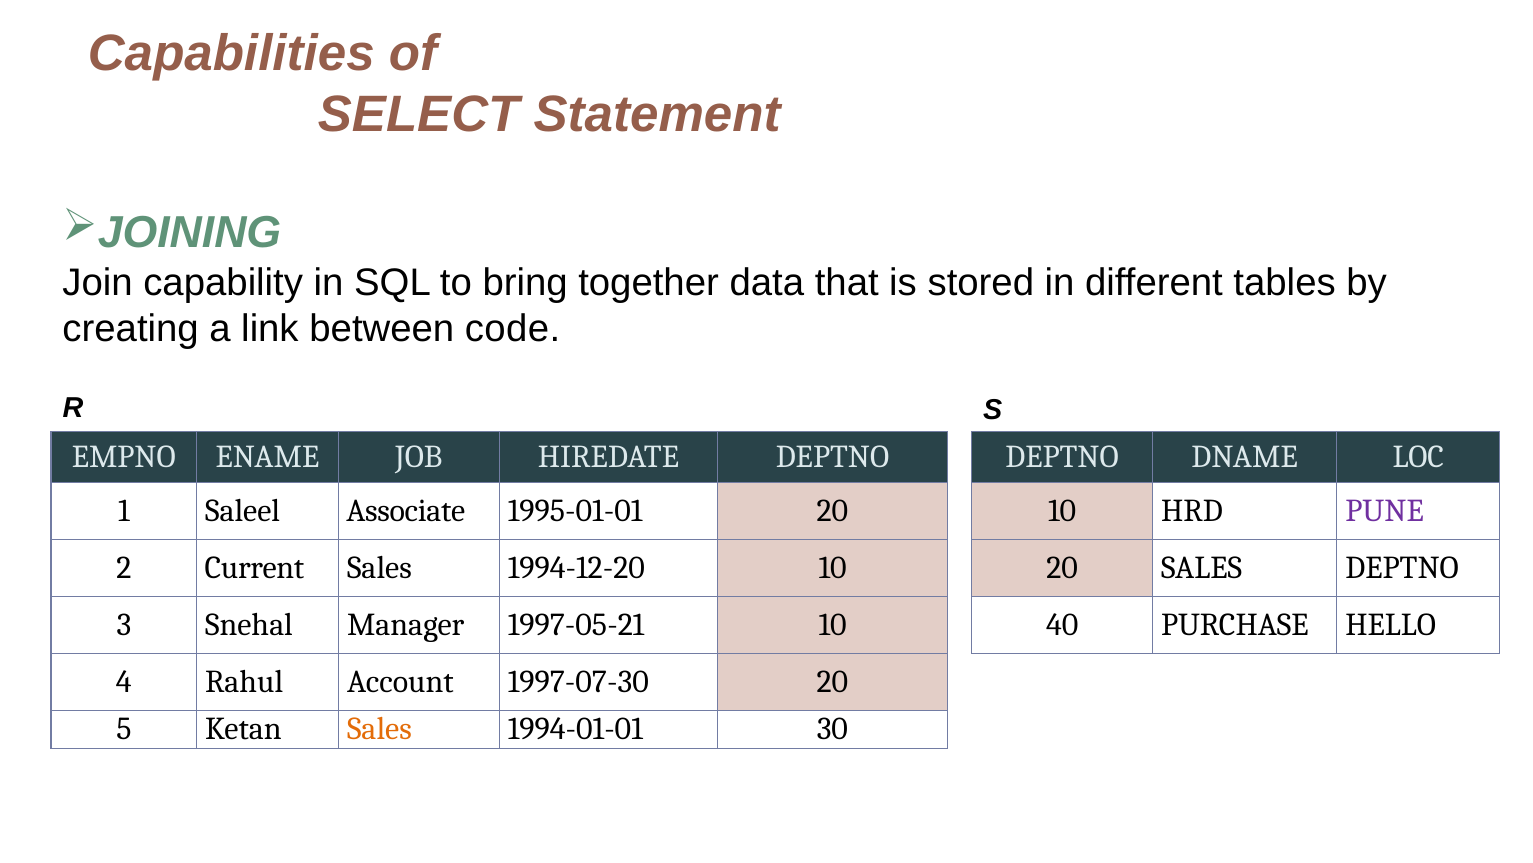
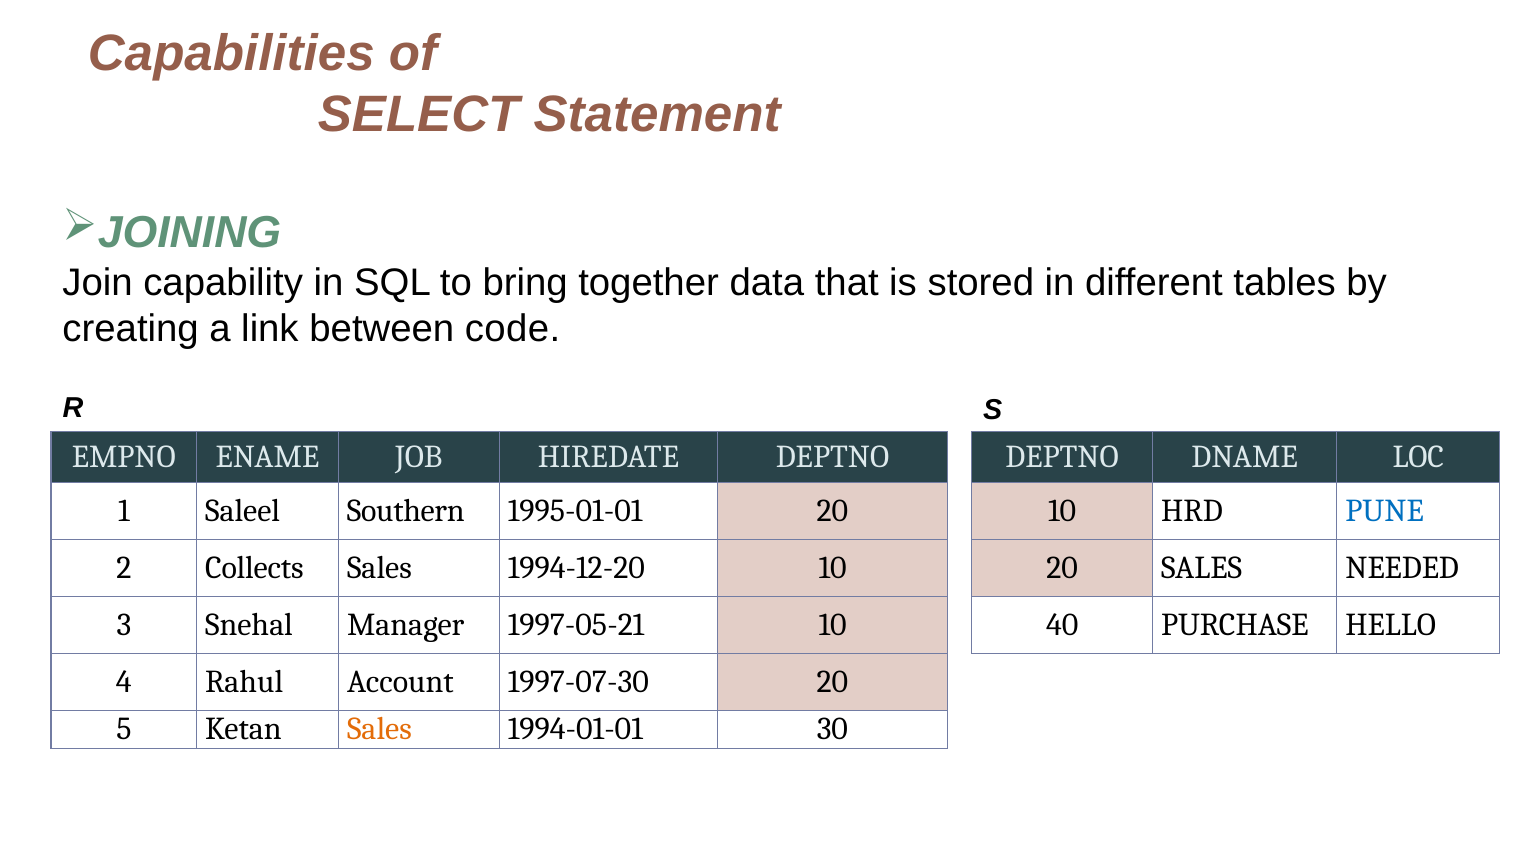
Associate: Associate -> Southern (406, 510)
PUNE colour: purple -> blue (1385, 510)
Current: Current -> Collects (254, 567)
SALES DEPTNO: DEPTNO -> NEEDED (1402, 567)
